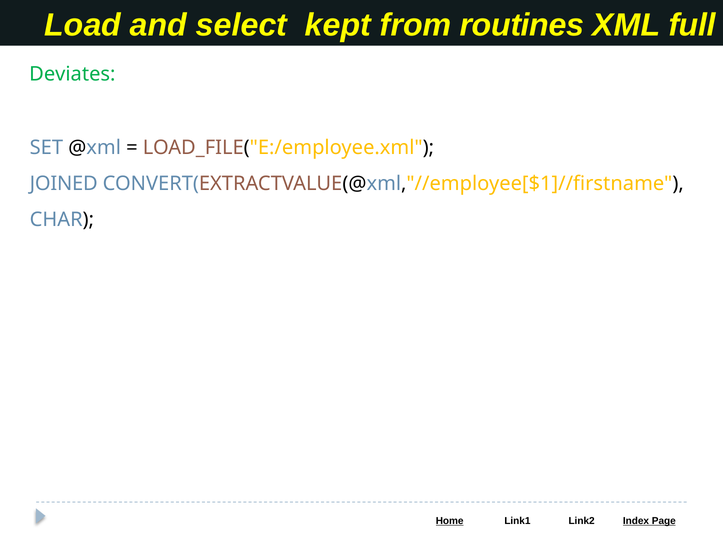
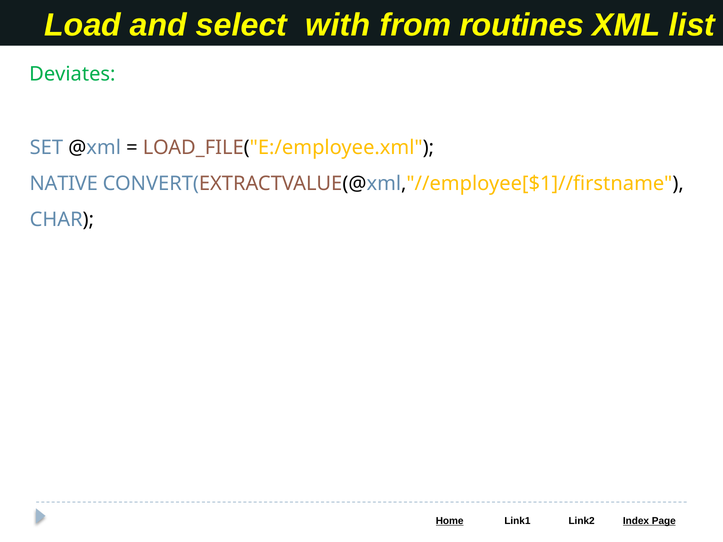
kept: kept -> with (338, 25)
full: full -> list (692, 25)
JOINED: JOINED -> NATIVE (64, 184)
